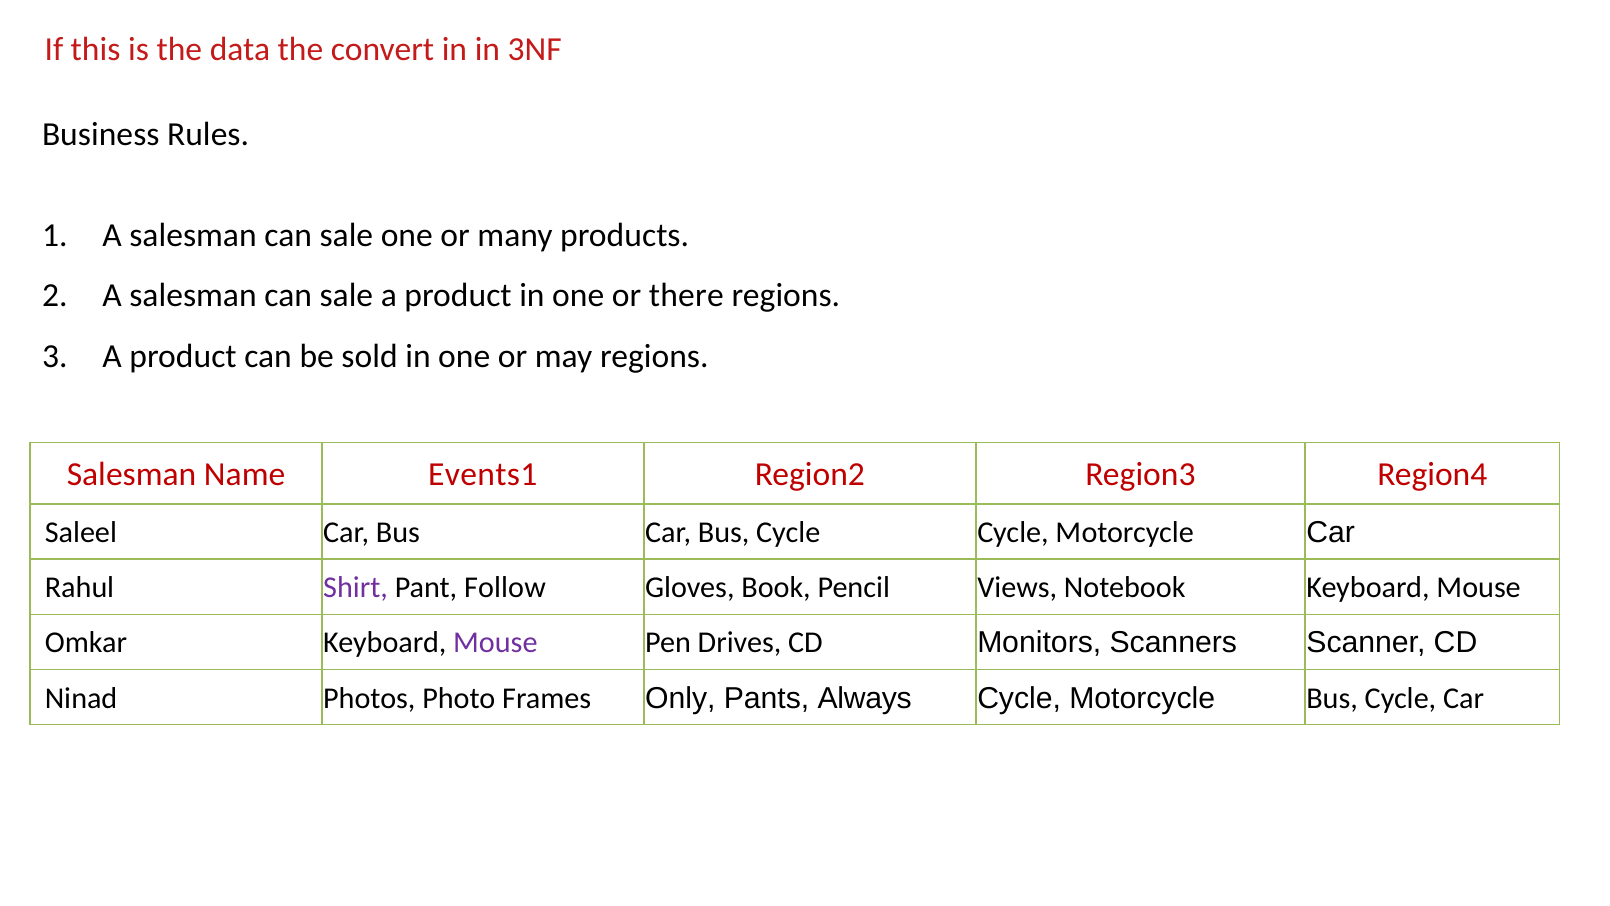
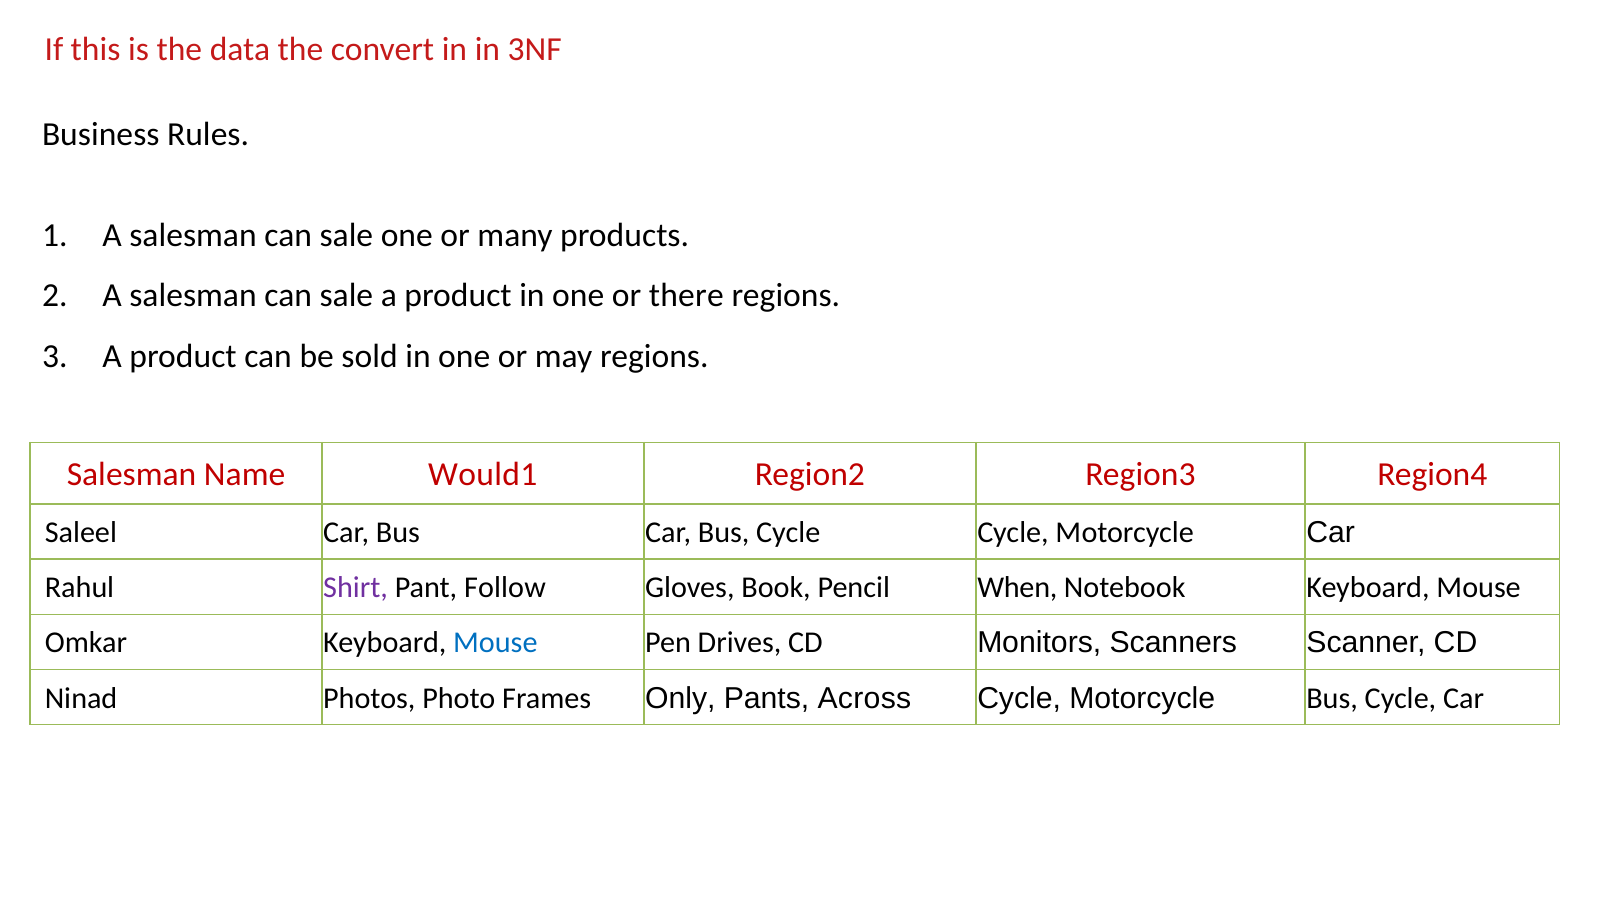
Events1: Events1 -> Would1 (483, 474)
Views: Views -> When (1017, 587)
Mouse colour: purple -> blue (495, 643)
Always: Always -> Across (864, 698)
